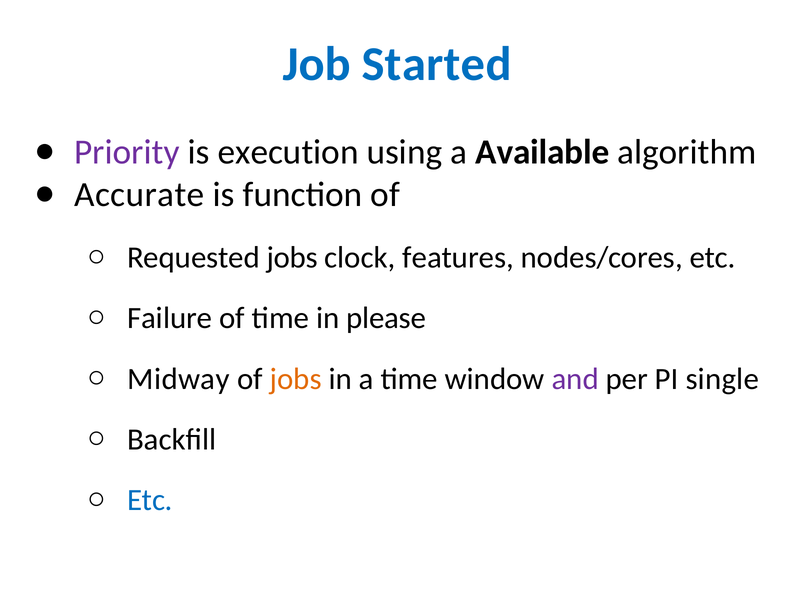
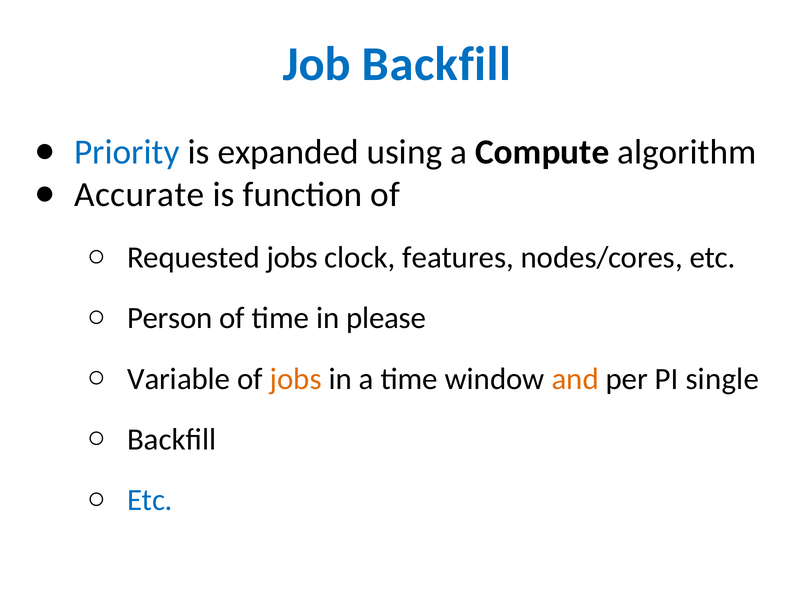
Job Started: Started -> Backfill (437, 64)
Priority colour: purple -> blue (127, 152)
execution: execution -> expanded (288, 152)
Available: Available -> Compute (542, 152)
Failure: Failure -> Person (170, 318)
Midway: Midway -> Variable (179, 379)
and colour: purple -> orange (575, 379)
